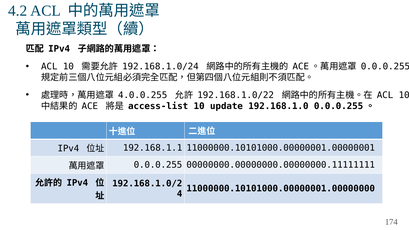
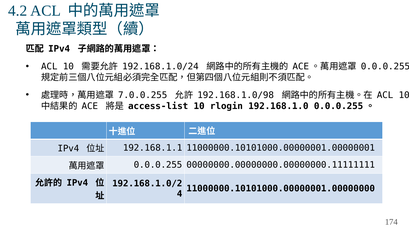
4.0.0.255: 4.0.0.255 -> 7.0.0.255 (143, 95)
192.168.1.0/22: 192.168.1.0/22 -> 192.168.1.0/98 (236, 95)
update: update -> rlogin (226, 106)
